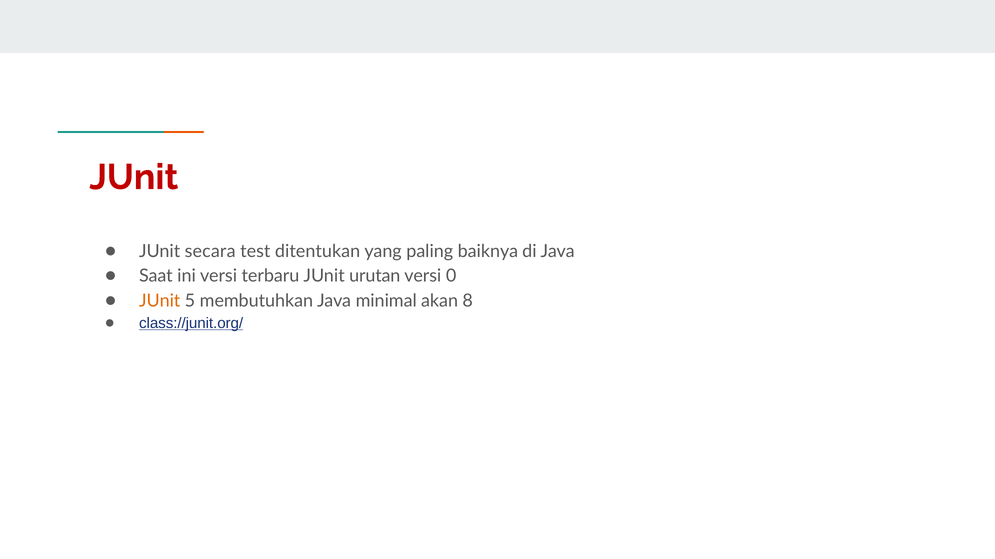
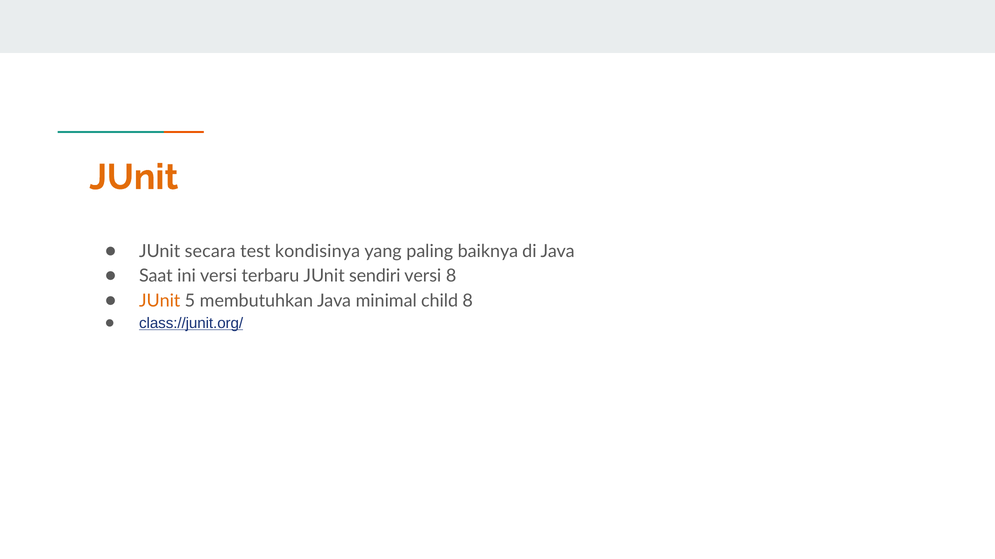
JUnit colour: red -> orange (134, 178)
ditentukan: ditentukan -> kondisinya (318, 251)
urutan: urutan -> sendiri (375, 276)
versi 0: 0 -> 8 (451, 276)
akan: akan -> child (440, 301)
